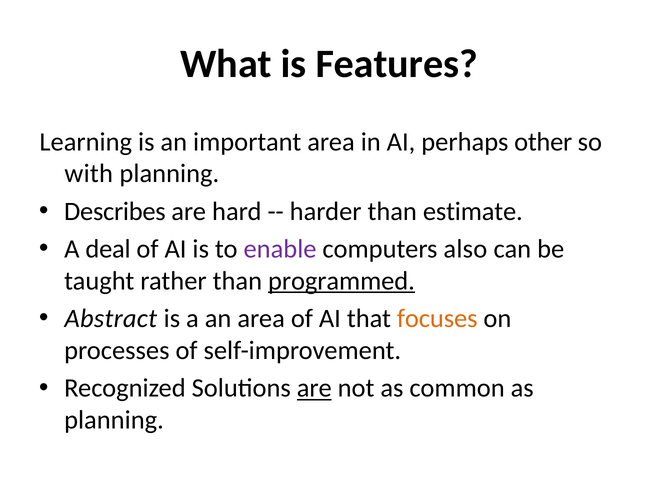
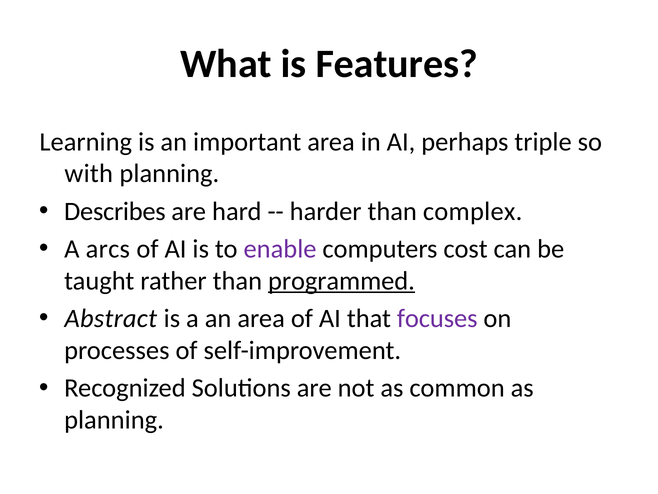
other: other -> triple (543, 142)
estimate: estimate -> complex (473, 211)
deal: deal -> arcs (108, 249)
also: also -> cost (466, 249)
focuses colour: orange -> purple (437, 318)
are underline: present -> none (314, 388)
